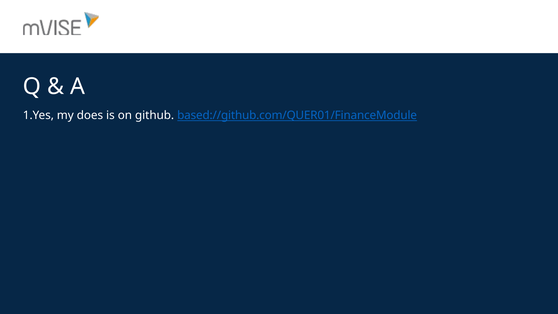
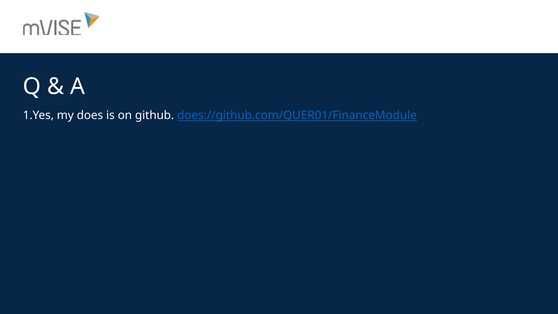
based://github.com/QUER01/FinanceModule: based://github.com/QUER01/FinanceModule -> does://github.com/QUER01/FinanceModule (297, 115)
